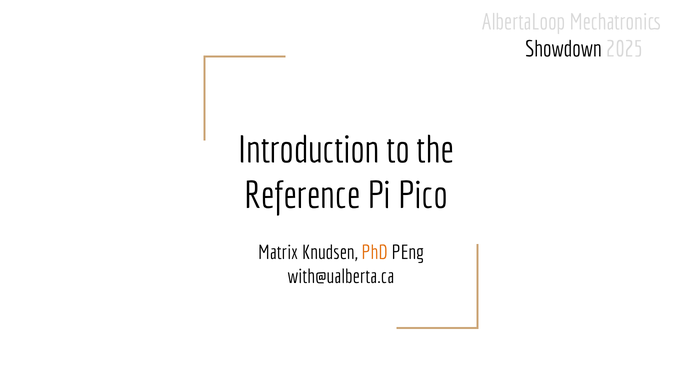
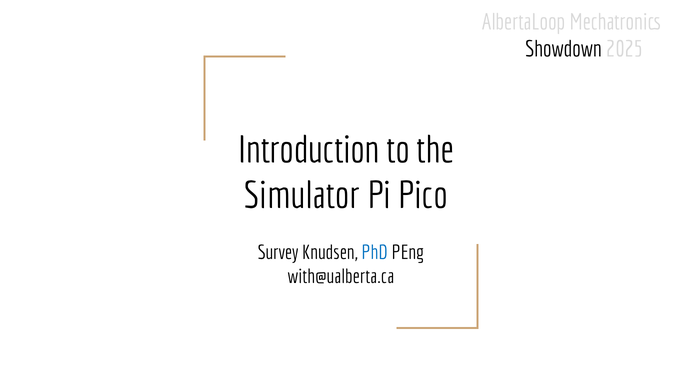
Reference: Reference -> Simulator (302, 195)
Matrix: Matrix -> Survey (278, 253)
PhD colour: orange -> blue (375, 253)
